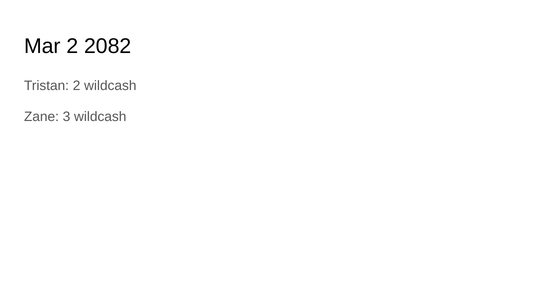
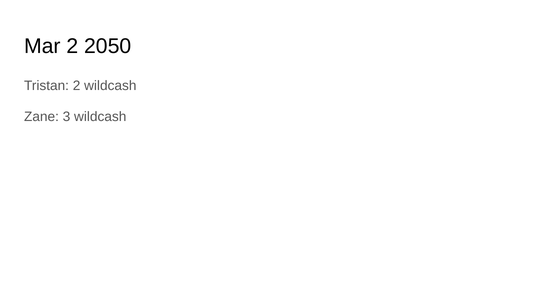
2082: 2082 -> 2050 (108, 46)
